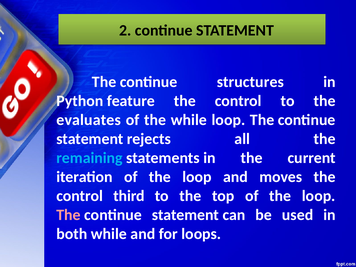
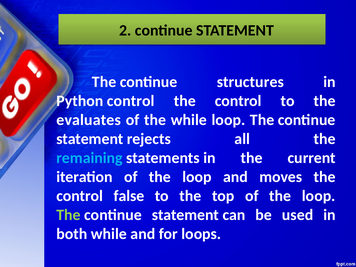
Python feature: feature -> control (131, 101)
third: third -> false (129, 196)
The colour: pink -> light green (68, 215)
